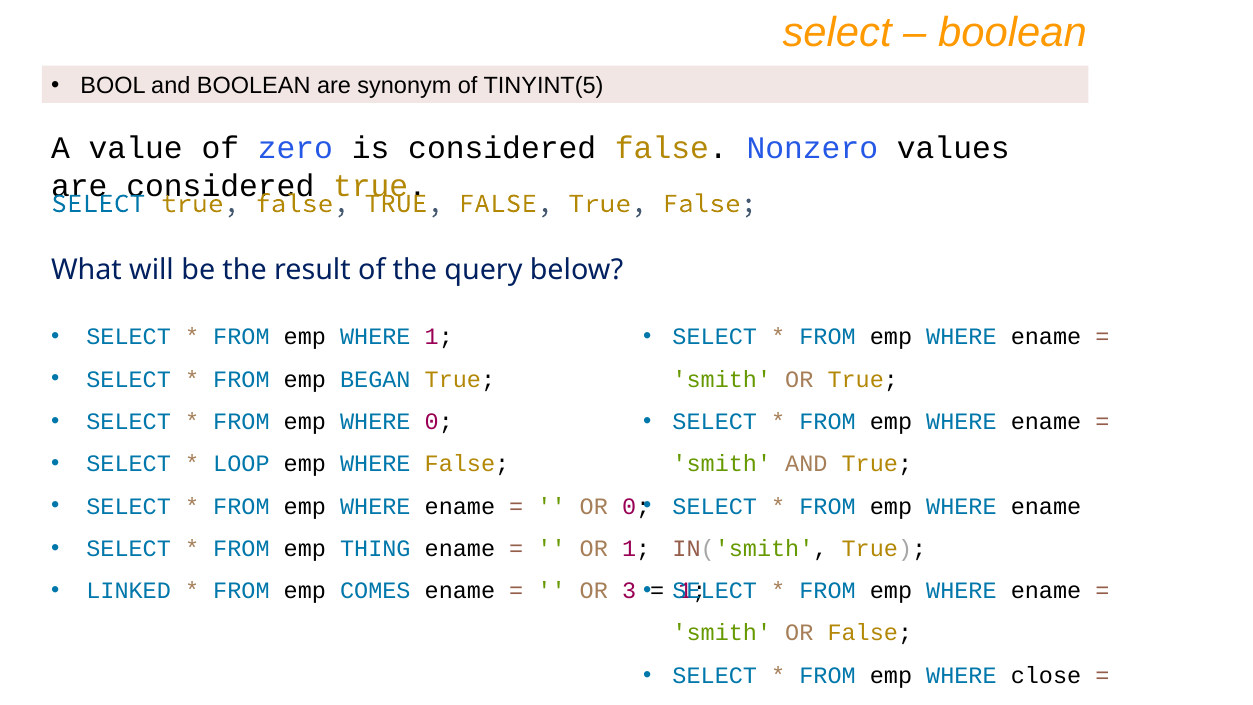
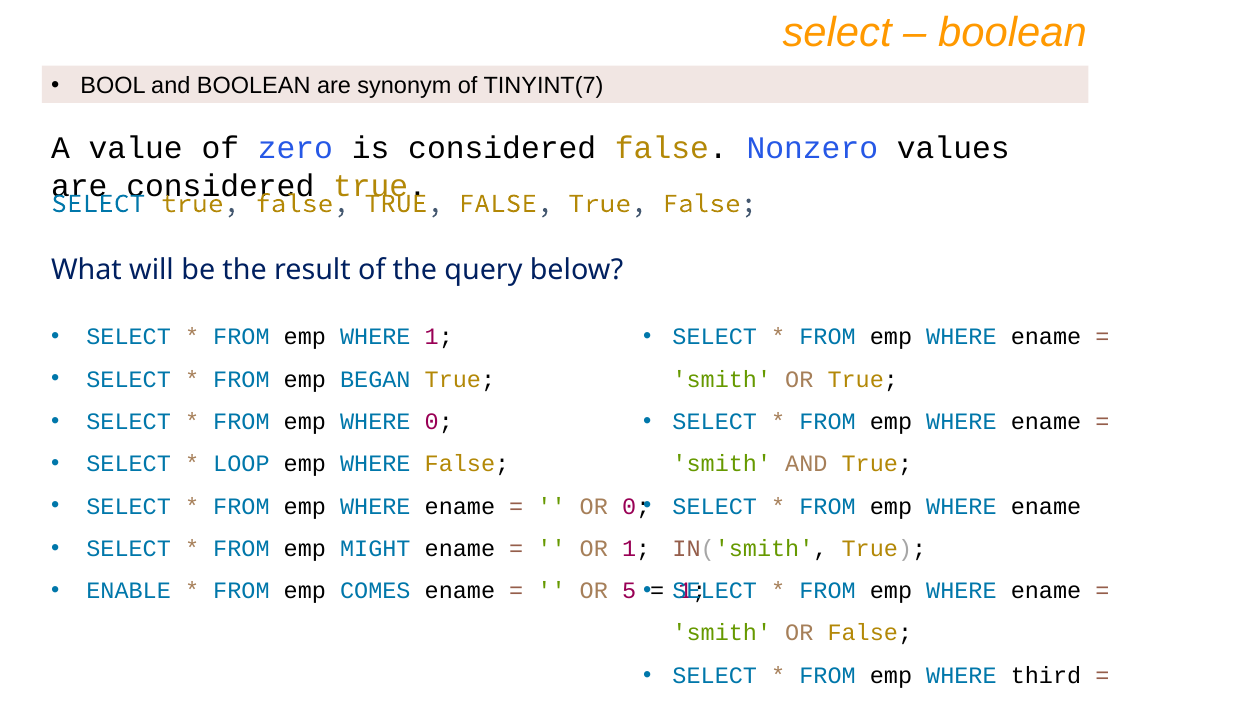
TINYINT(5: TINYINT(5 -> TINYINT(7 (544, 86)
THING: THING -> MIGHT (375, 549)
LINKED: LINKED -> ENABLE (129, 591)
3: 3 -> 5 (629, 591)
close: close -> third (1046, 675)
